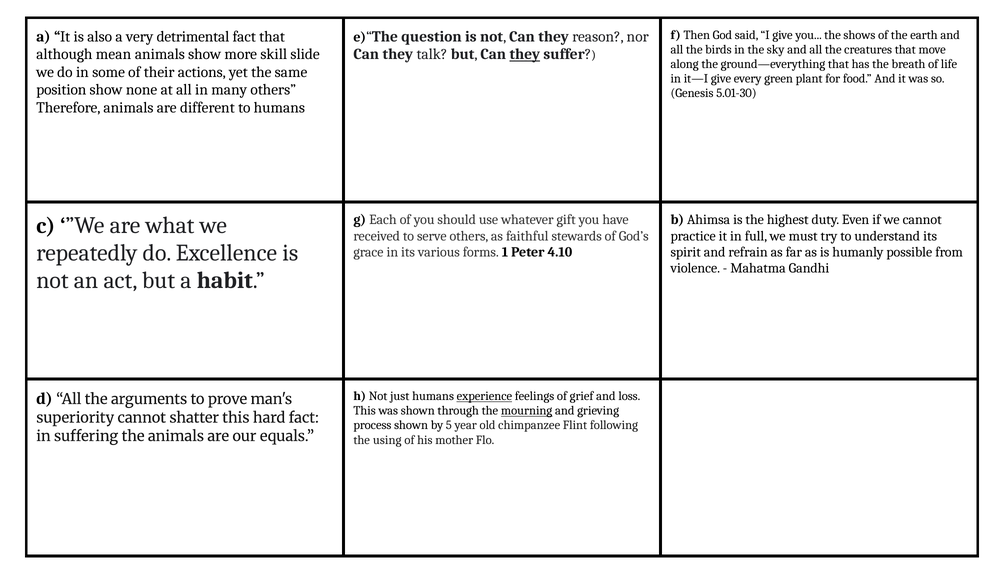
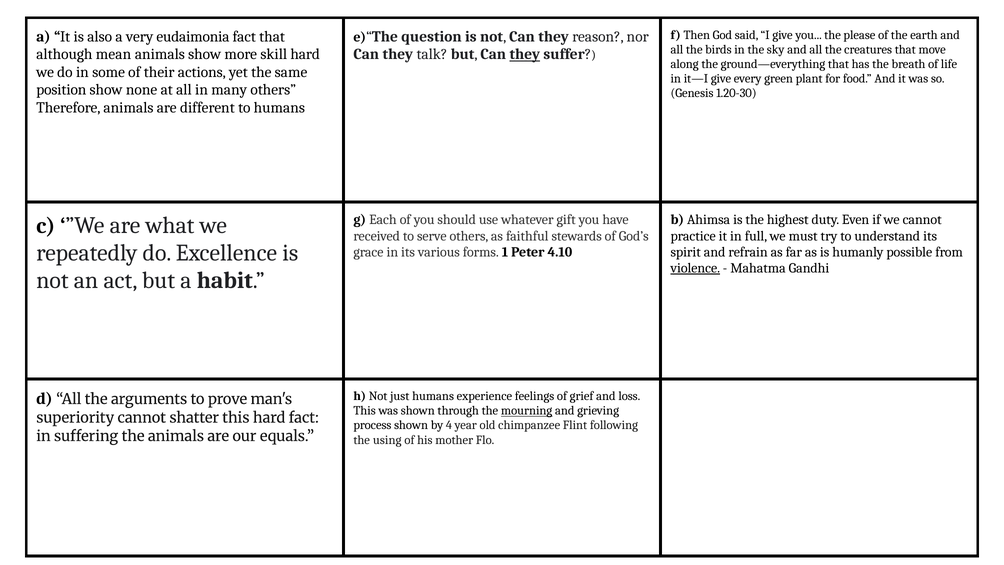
shows: shows -> please (859, 35)
detrimental: detrimental -> eudaimonia (193, 37)
skill slide: slide -> hard (305, 54)
5.01-30: 5.01-30 -> 1.20-30 (736, 93)
violence underline: none -> present (695, 268)
experience underline: present -> none (484, 396)
5: 5 -> 4 (449, 425)
